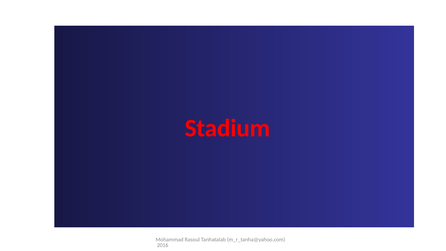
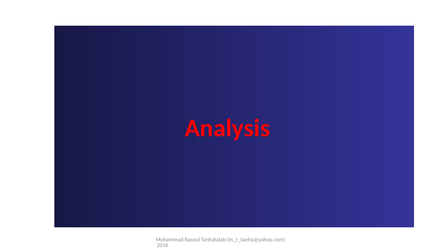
Stadium: Stadium -> Analysis (227, 128)
